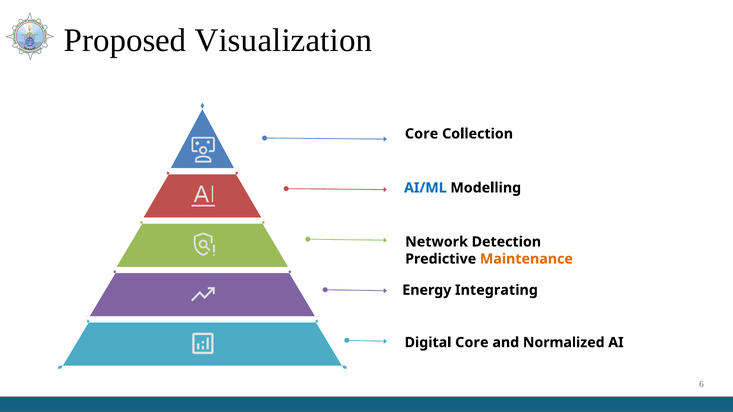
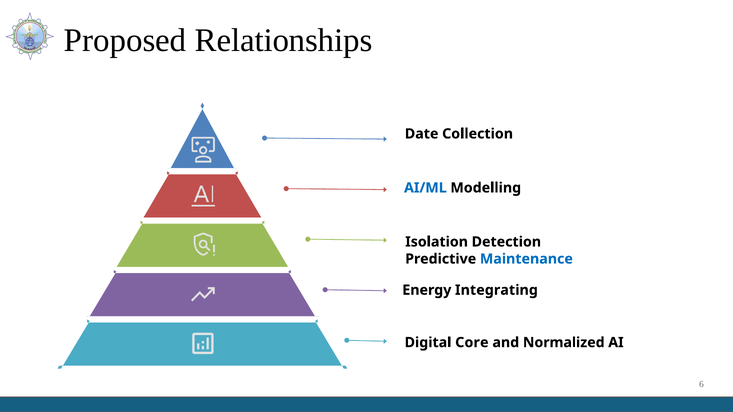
Visualization: Visualization -> Relationships (284, 40)
Core: Core -> Date (422, 134)
Network: Network -> Isolation (437, 242)
Maintenance colour: orange -> blue (526, 259)
